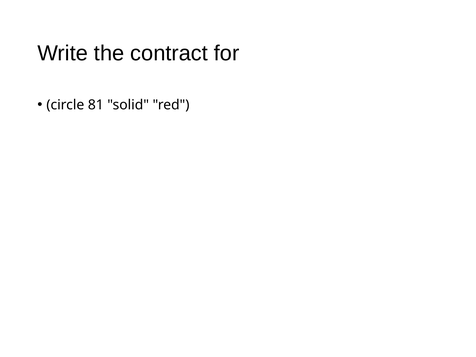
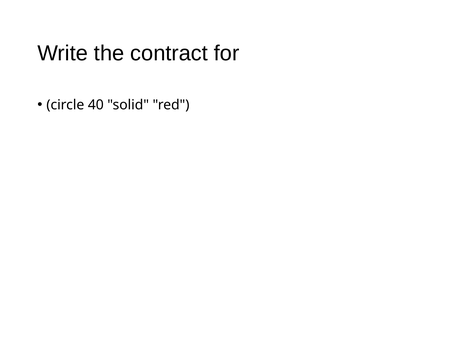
81: 81 -> 40 (96, 105)
